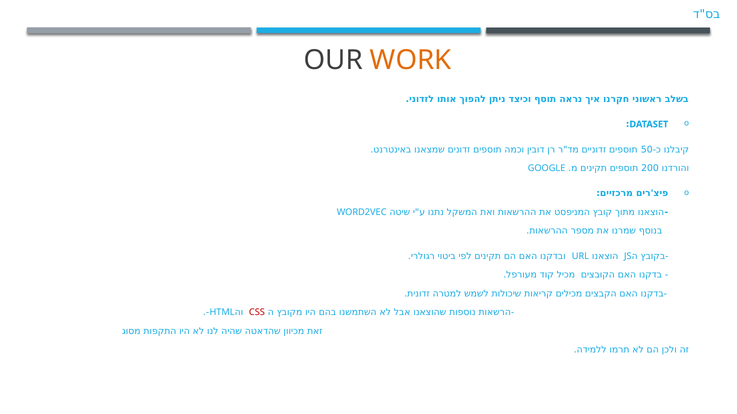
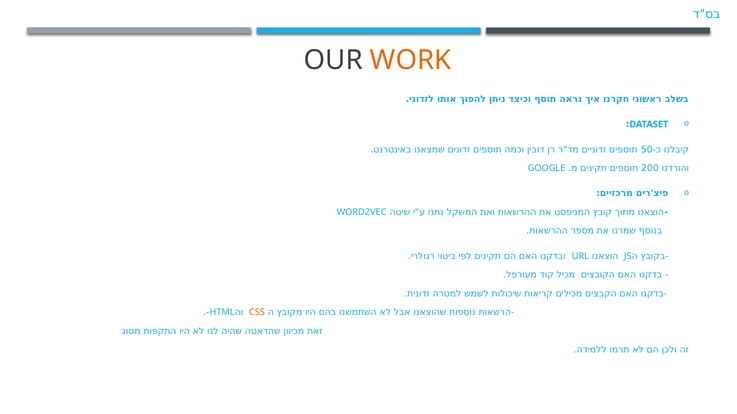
CSS colour: red -> orange (257, 313)
